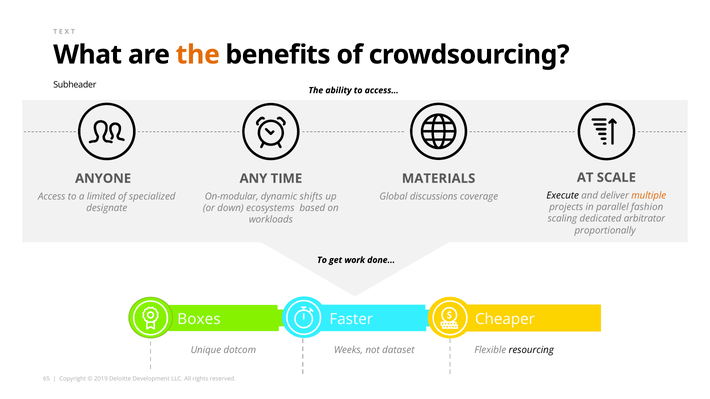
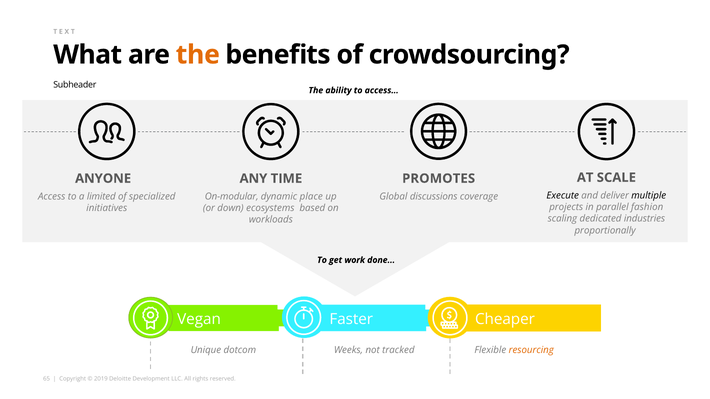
MATERIALS: MATERIALS -> PROMOTES (439, 179)
multiple colour: orange -> black (649, 196)
shifts: shifts -> place (311, 197)
designate: designate -> initiatives (107, 208)
arbitrator: arbitrator -> industries (644, 219)
Boxes: Boxes -> Vegan (199, 319)
dataset: dataset -> tracked (398, 350)
resourcing colour: black -> orange (531, 350)
